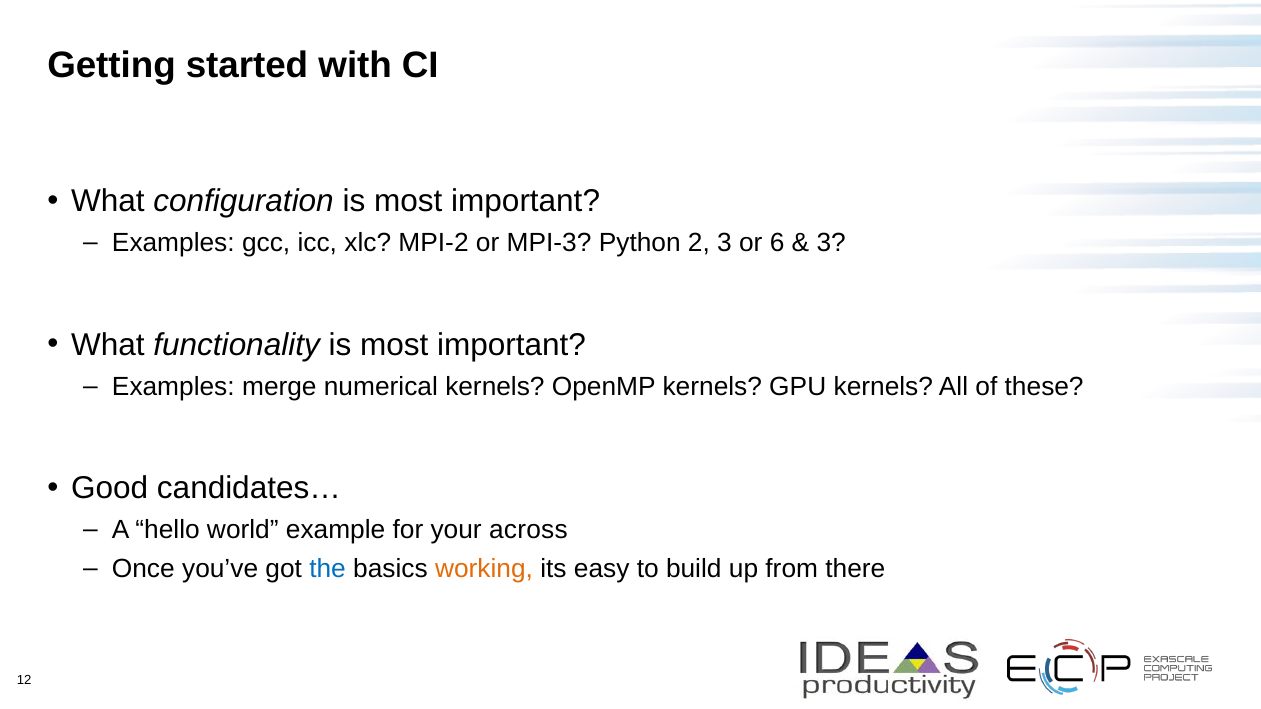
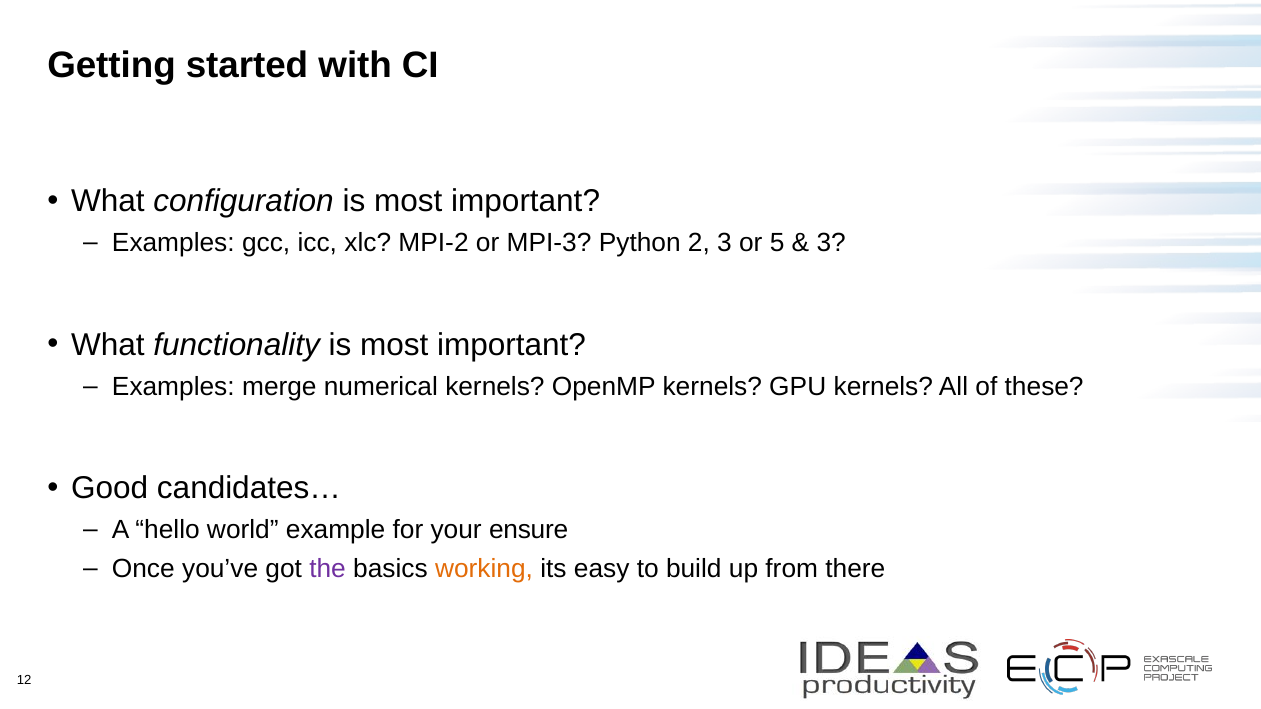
6: 6 -> 5 (777, 243)
across: across -> ensure (529, 531)
the colour: blue -> purple (328, 569)
